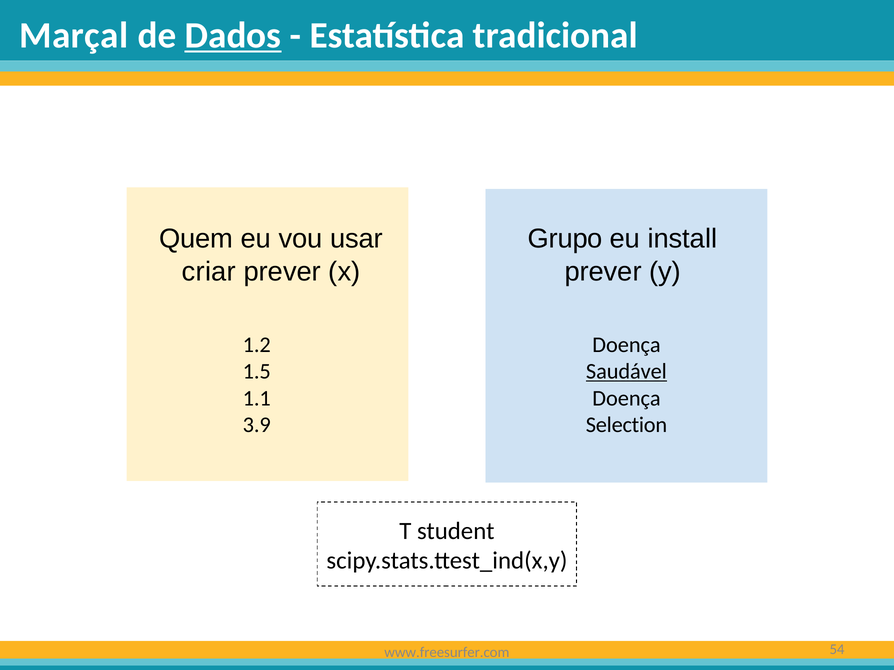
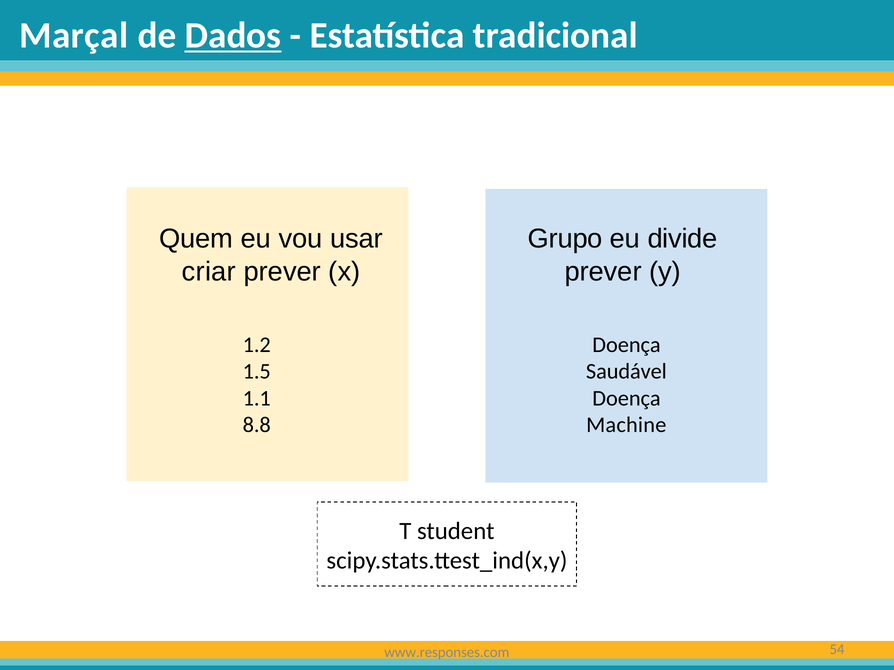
install: install -> divide (682, 239)
Saudável underline: present -> none (626, 372)
3.9: 3.9 -> 8.8 (257, 425)
Selection: Selection -> Machine (626, 425)
www.freesurfer.com: www.freesurfer.com -> www.responses.com (447, 653)
